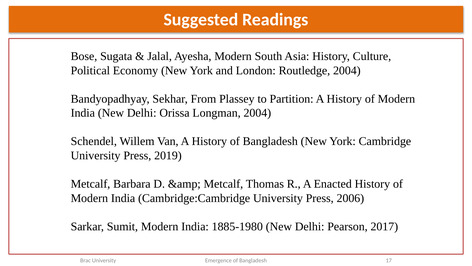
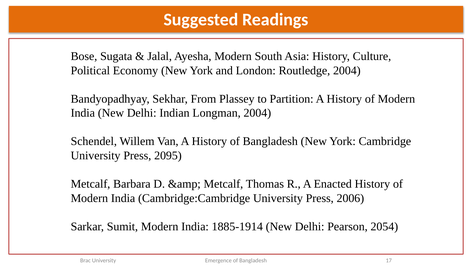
Orissa: Orissa -> Indian (174, 113)
2019: 2019 -> 2095 (168, 155)
1885-1980: 1885-1980 -> 1885-1914 (237, 226)
2017: 2017 -> 2054 (384, 226)
